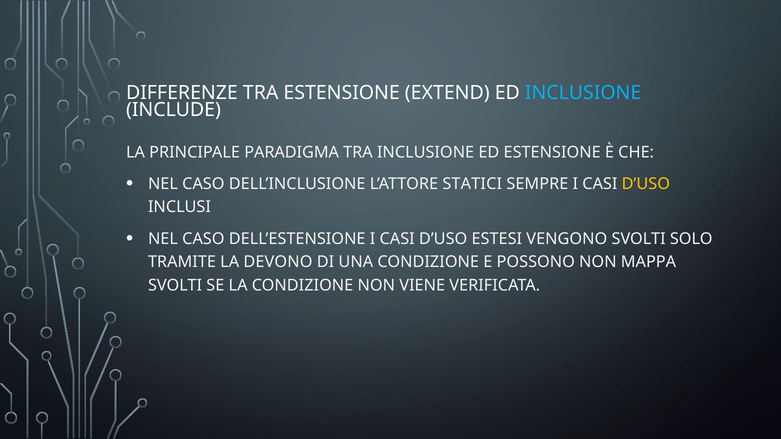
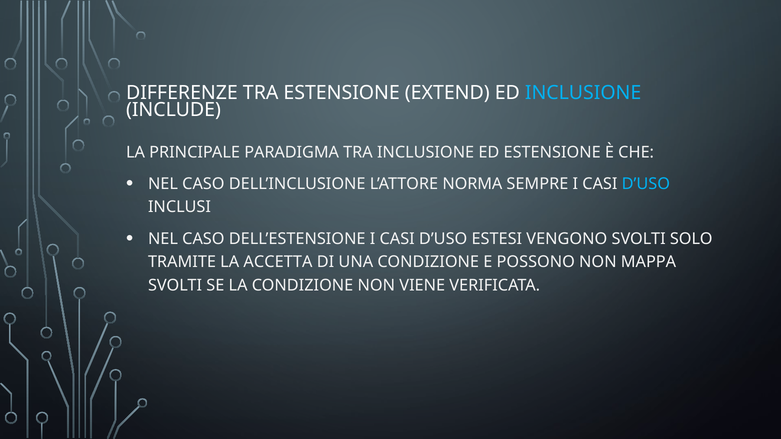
STATICI: STATICI -> NORMA (472, 184)
D’USO colour: yellow -> light blue (646, 184)
DEVONO: DEVONO -> ACCETTA (278, 262)
